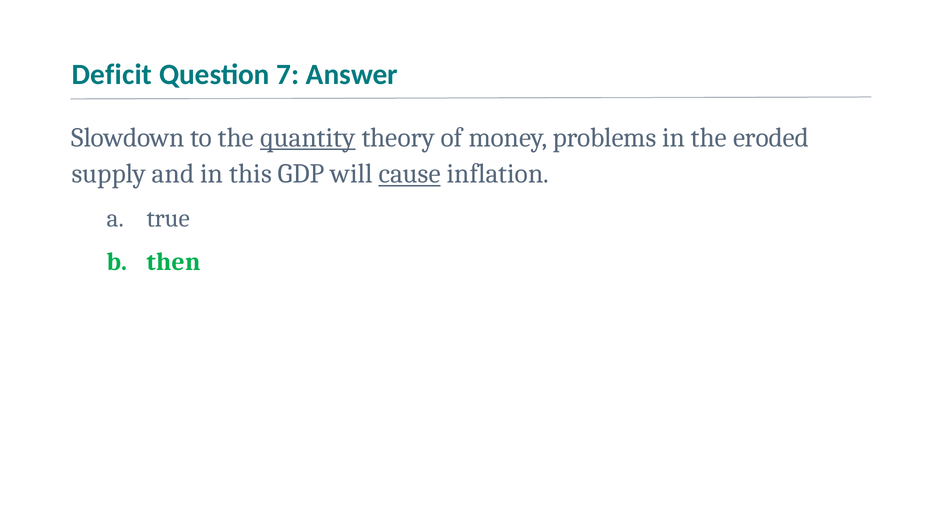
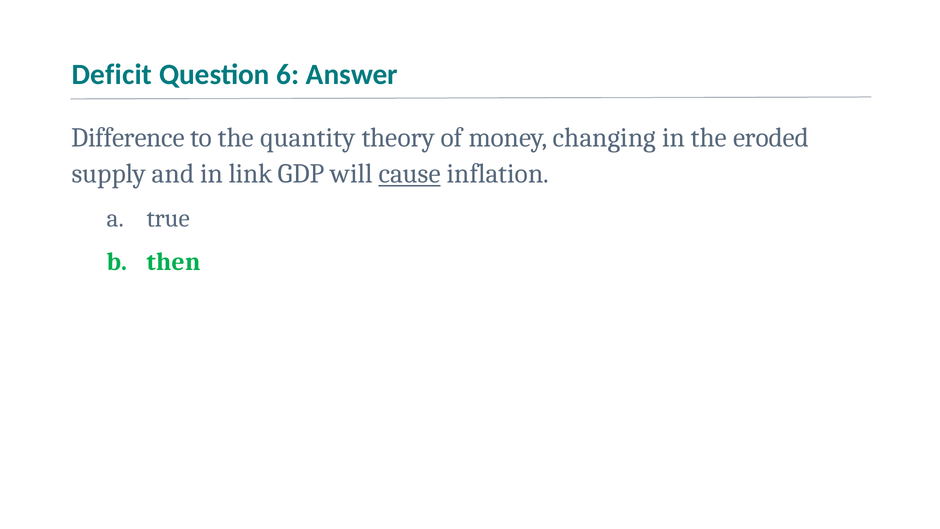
7: 7 -> 6 (288, 75)
Slowdown: Slowdown -> Difference (128, 138)
quantity underline: present -> none (308, 138)
problems: problems -> changing (604, 138)
this: this -> link (251, 174)
